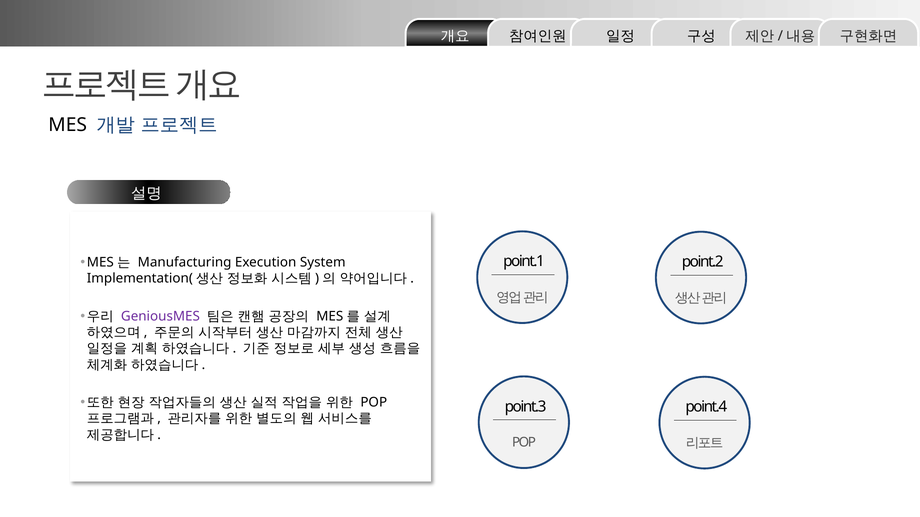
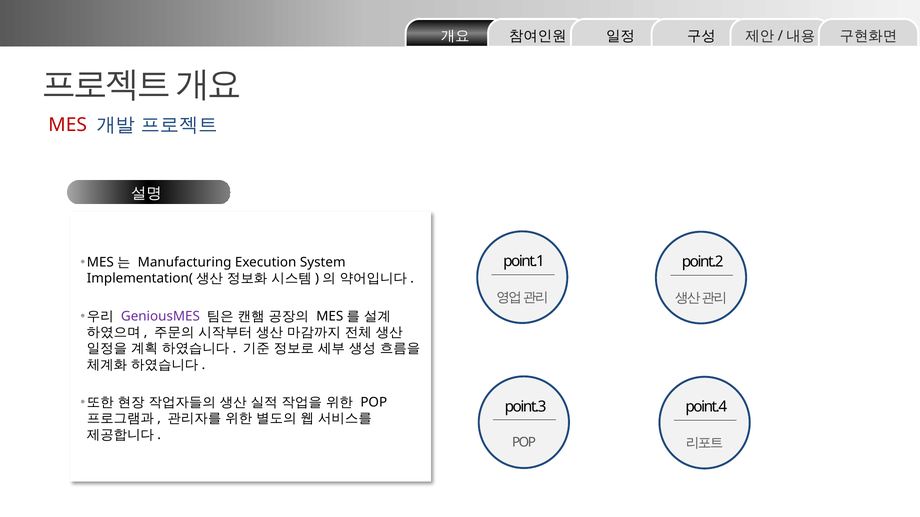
MES colour: black -> red (68, 125)
